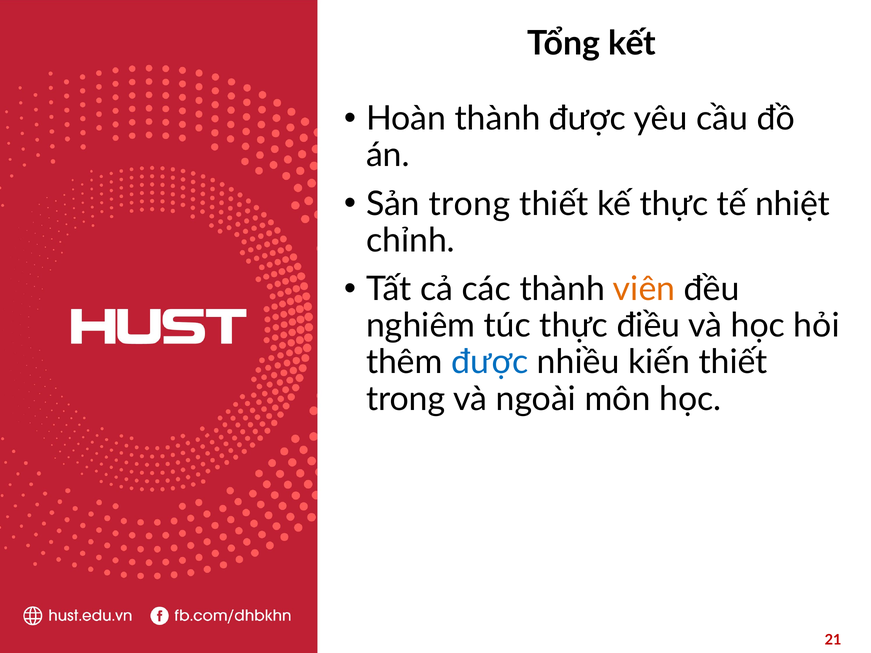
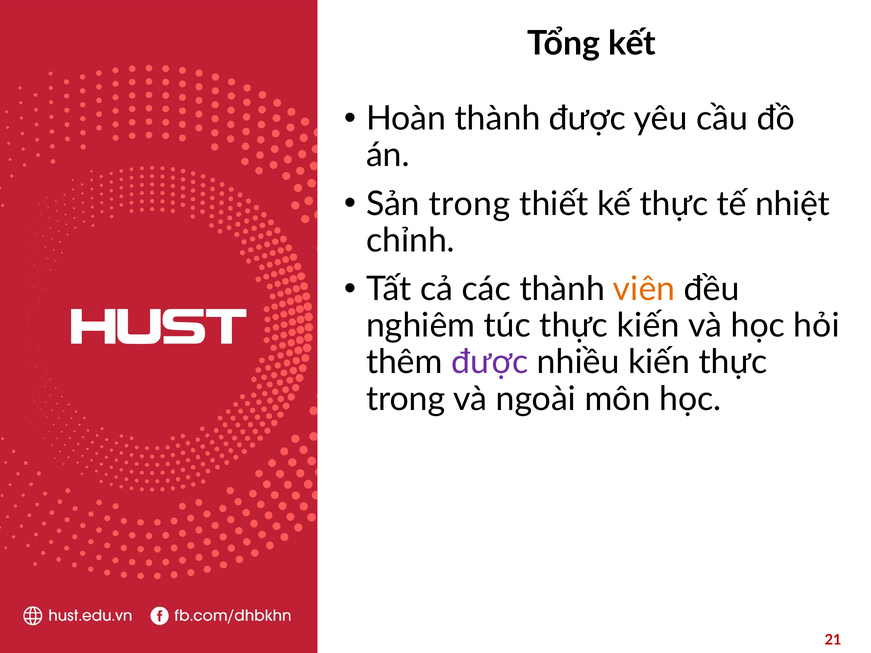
thực điều: điều -> kiến (648, 326)
được colour: blue -> purple (490, 362)
kiến thiết: thiết -> thực (733, 362)
